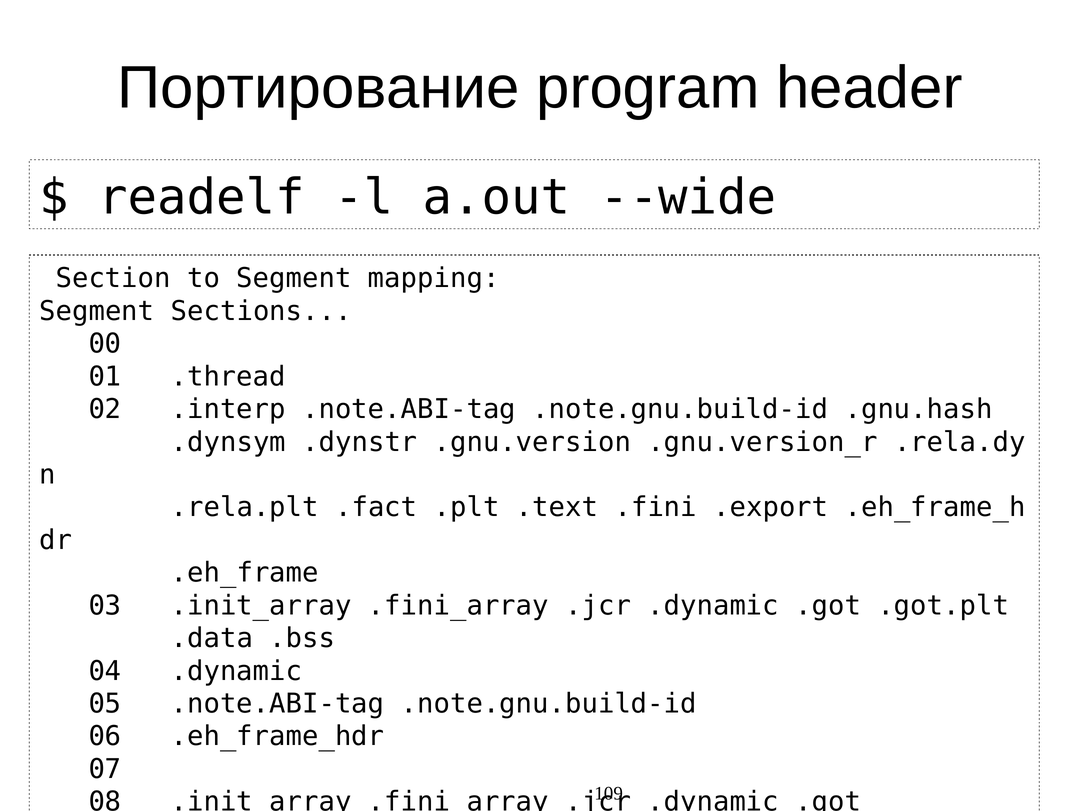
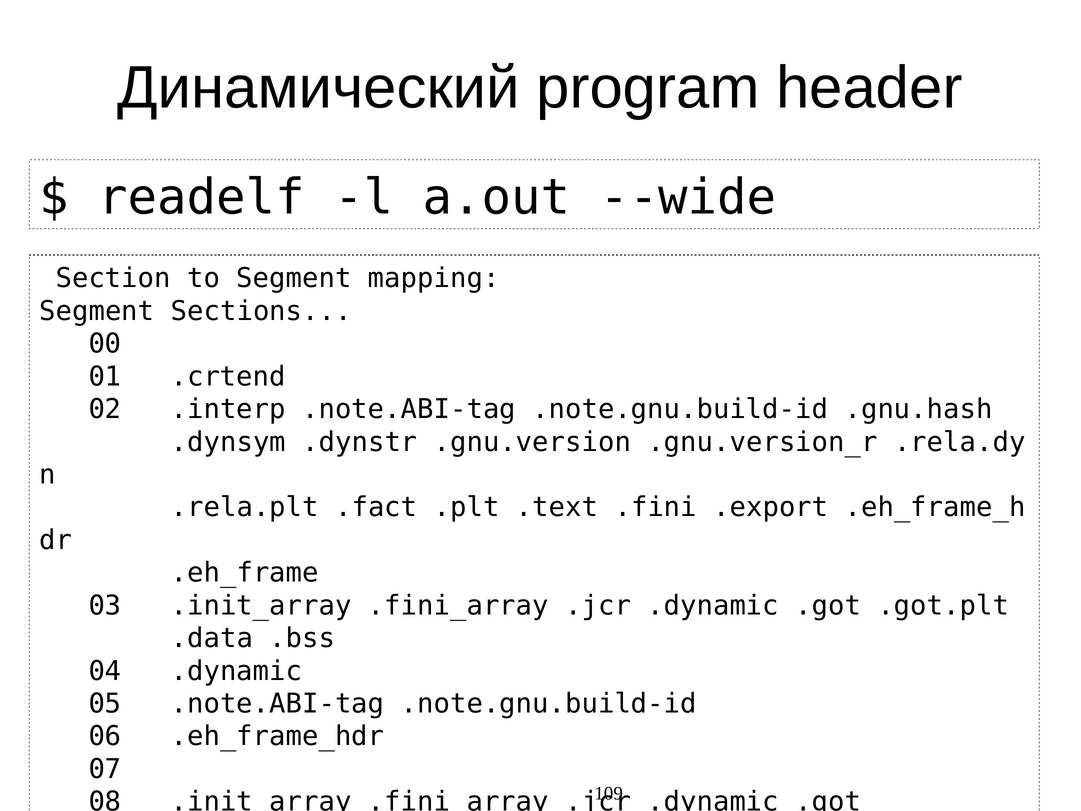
Портирование: Портирование -> Динамический (318, 88)
.thread: .thread -> .crtend (228, 376)
